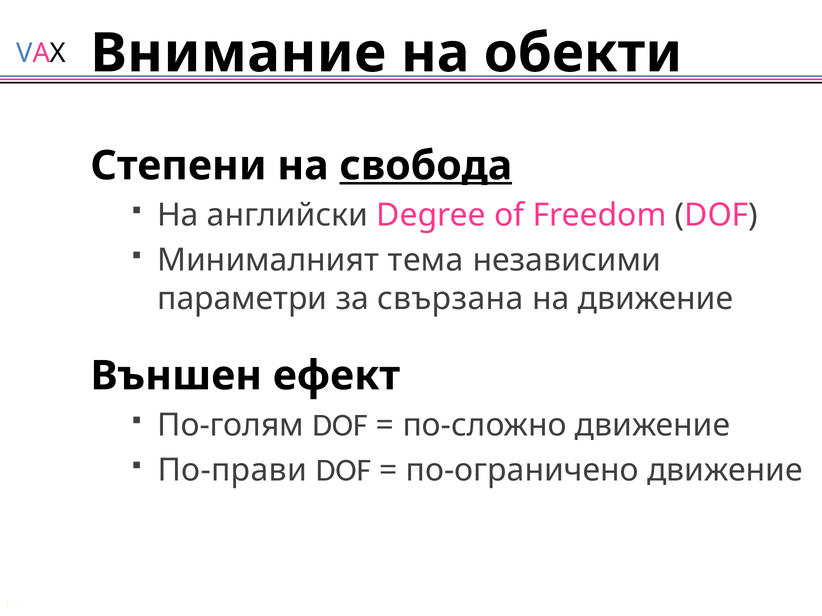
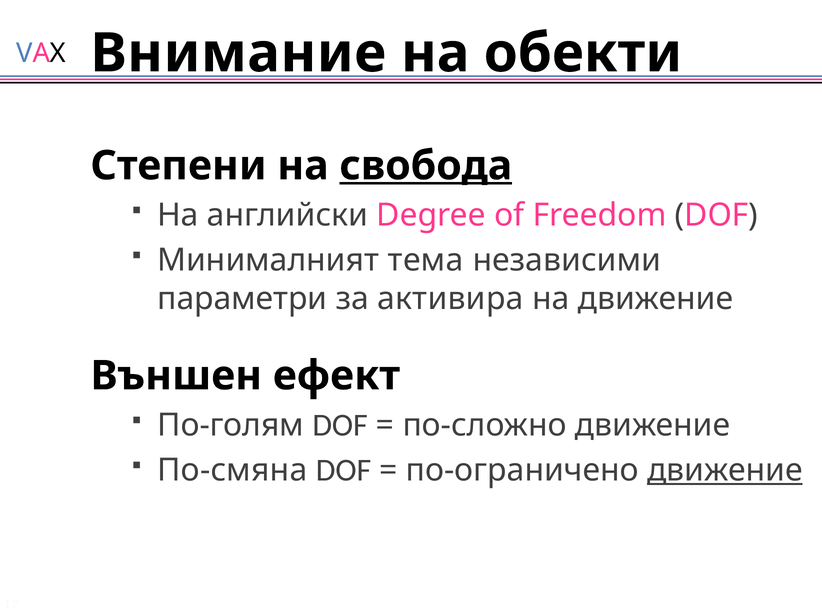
свързана: свързана -> активира (450, 299)
По-прави: По-прави -> По-смяна (232, 470)
движение underline: none -> present (725, 470)
